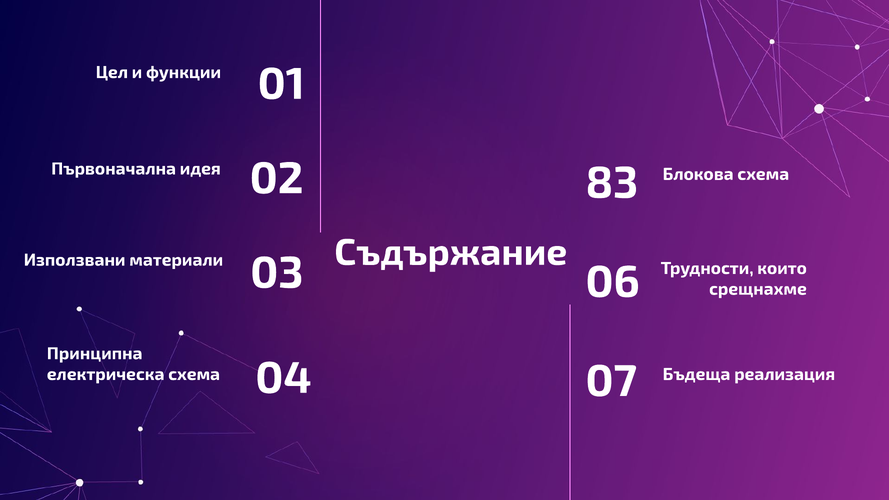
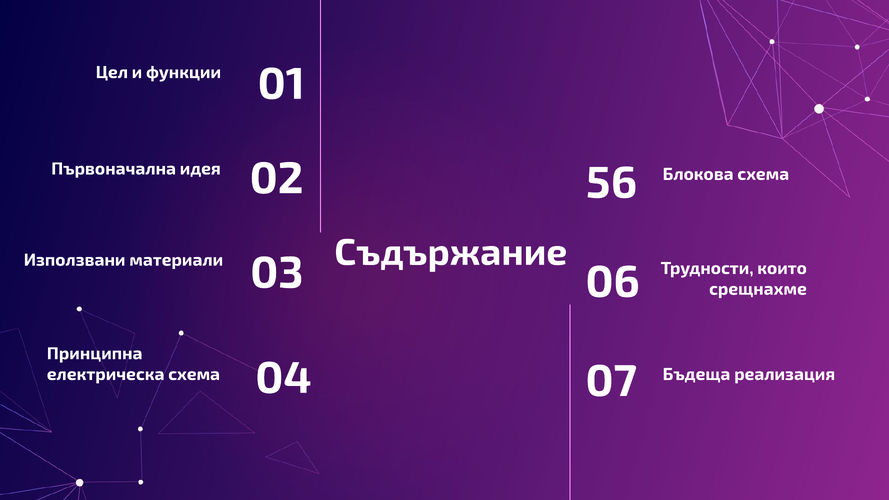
83: 83 -> 56 (612, 183)
